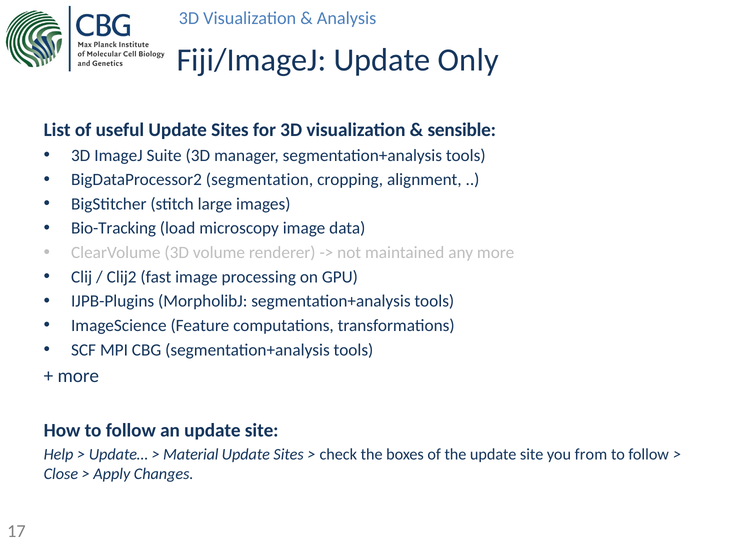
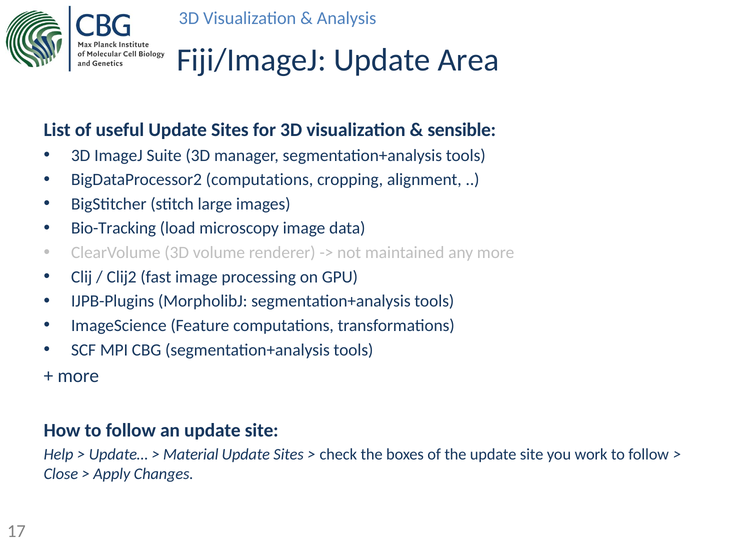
Only: Only -> Area (468, 60)
BigDataProcessor2 segmentation: segmentation -> computations (260, 180)
from: from -> work (591, 454)
